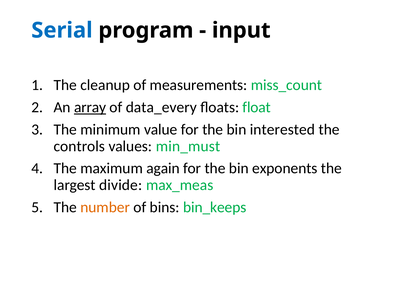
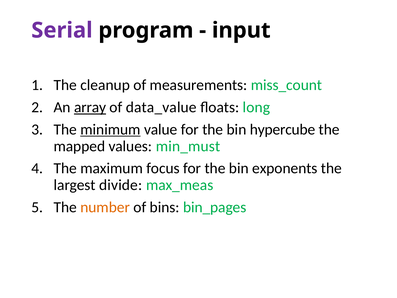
Serial colour: blue -> purple (62, 30)
data_every: data_every -> data_value (161, 107)
float: float -> long (256, 107)
minimum underline: none -> present (110, 129)
interested: interested -> hypercube (283, 129)
controls: controls -> mapped (79, 146)
again: again -> focus (163, 168)
bin_keeps: bin_keeps -> bin_pages (215, 207)
